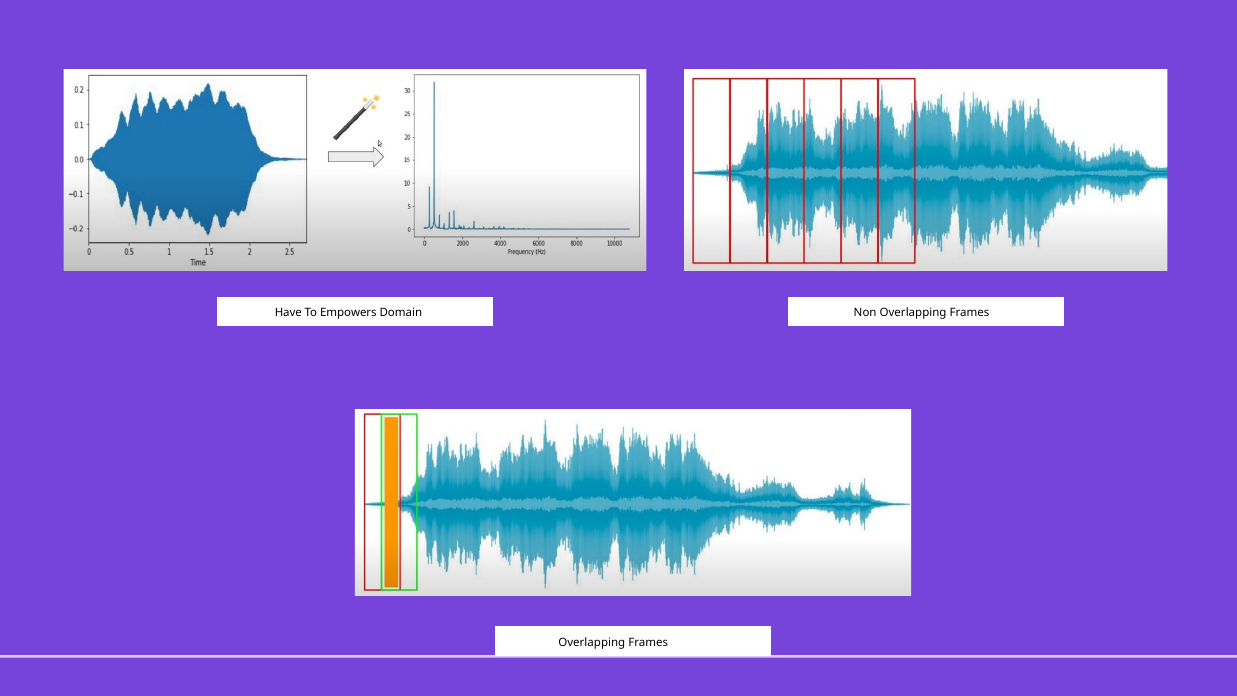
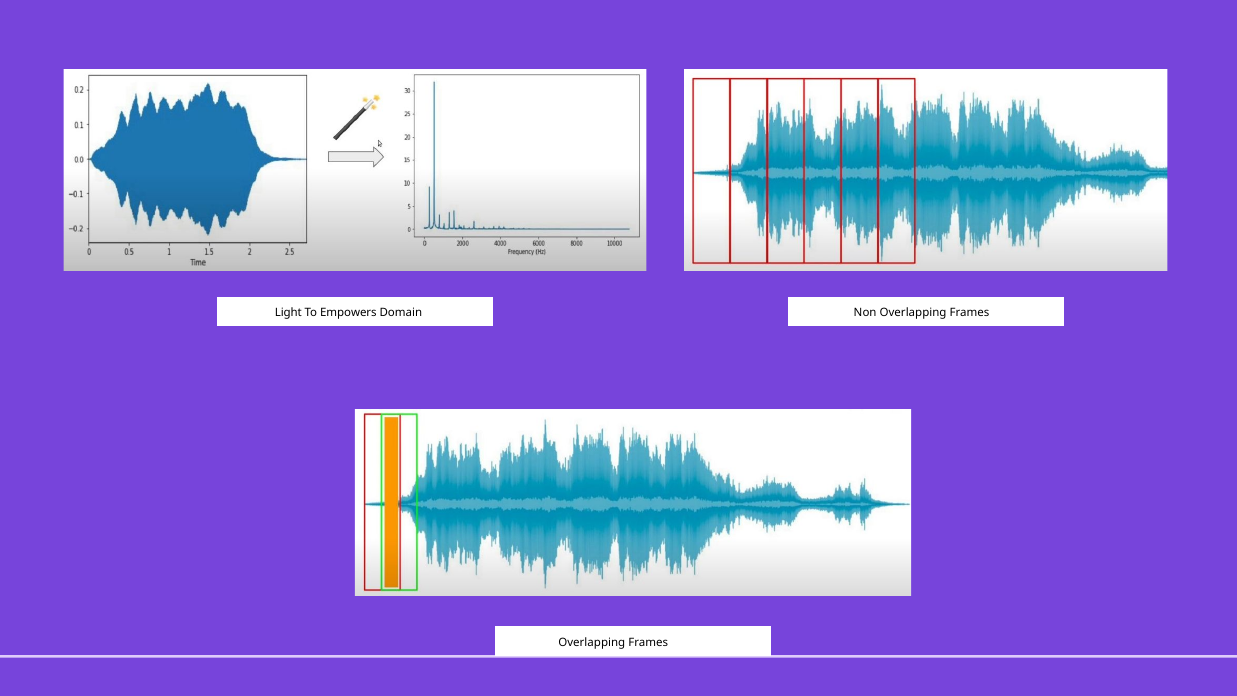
Have: Have -> Light (288, 313)
